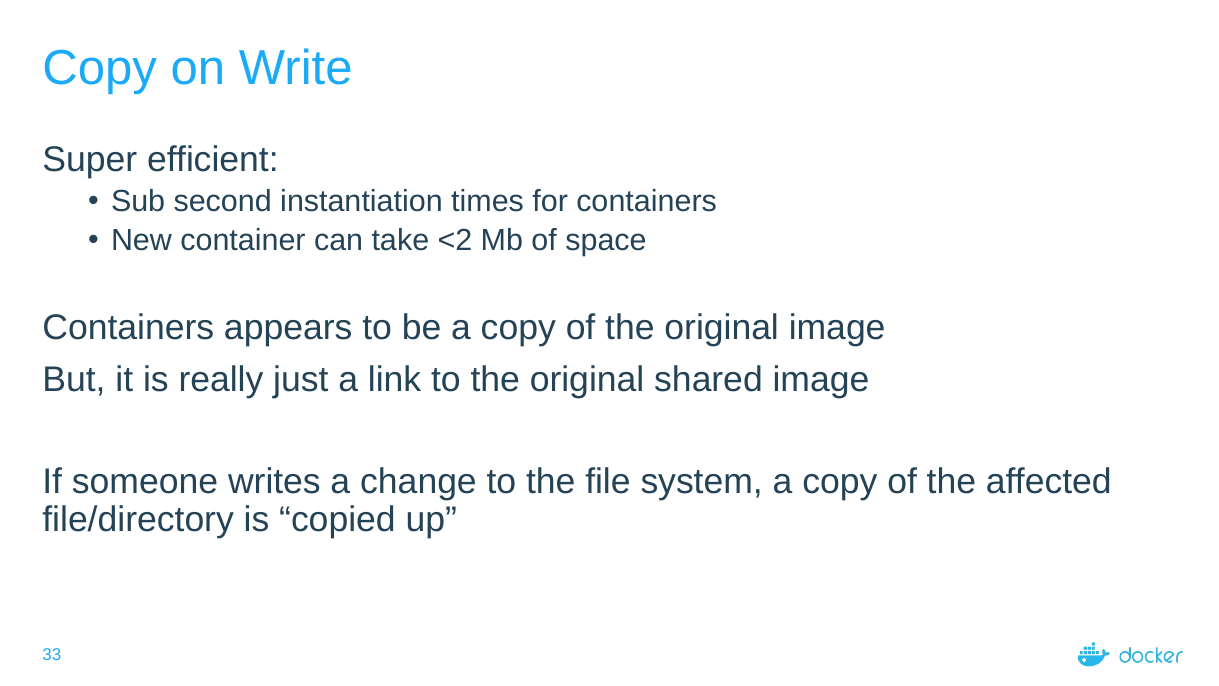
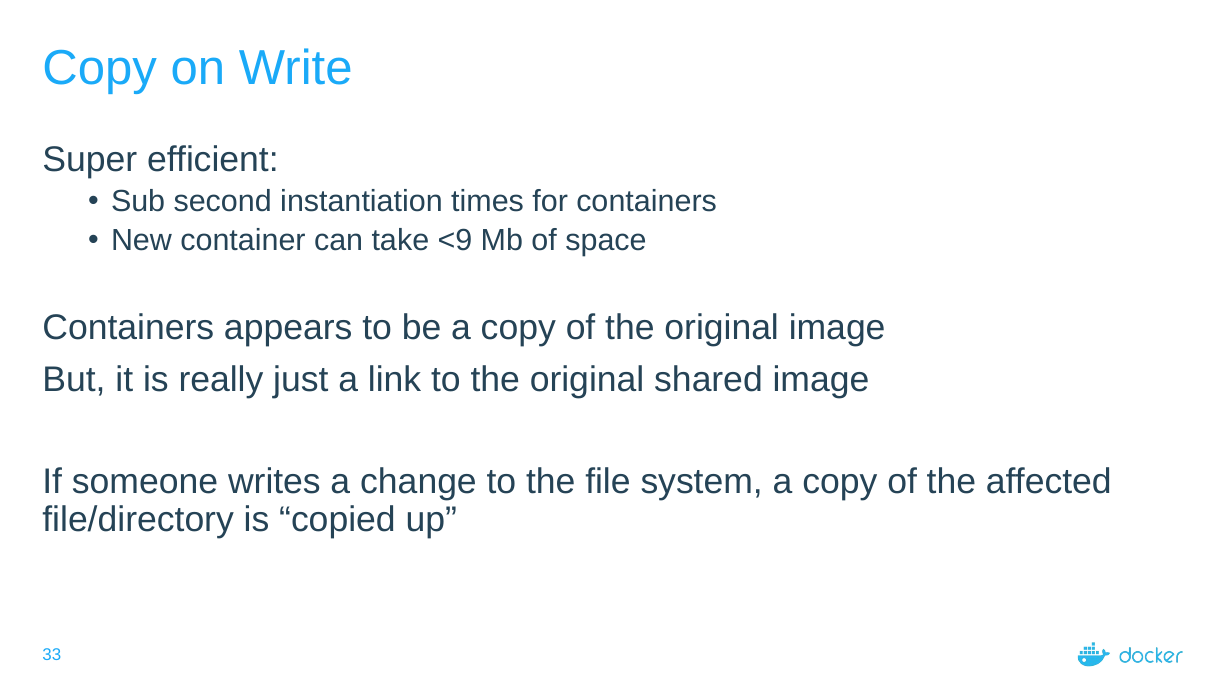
<2: <2 -> <9 (455, 241)
